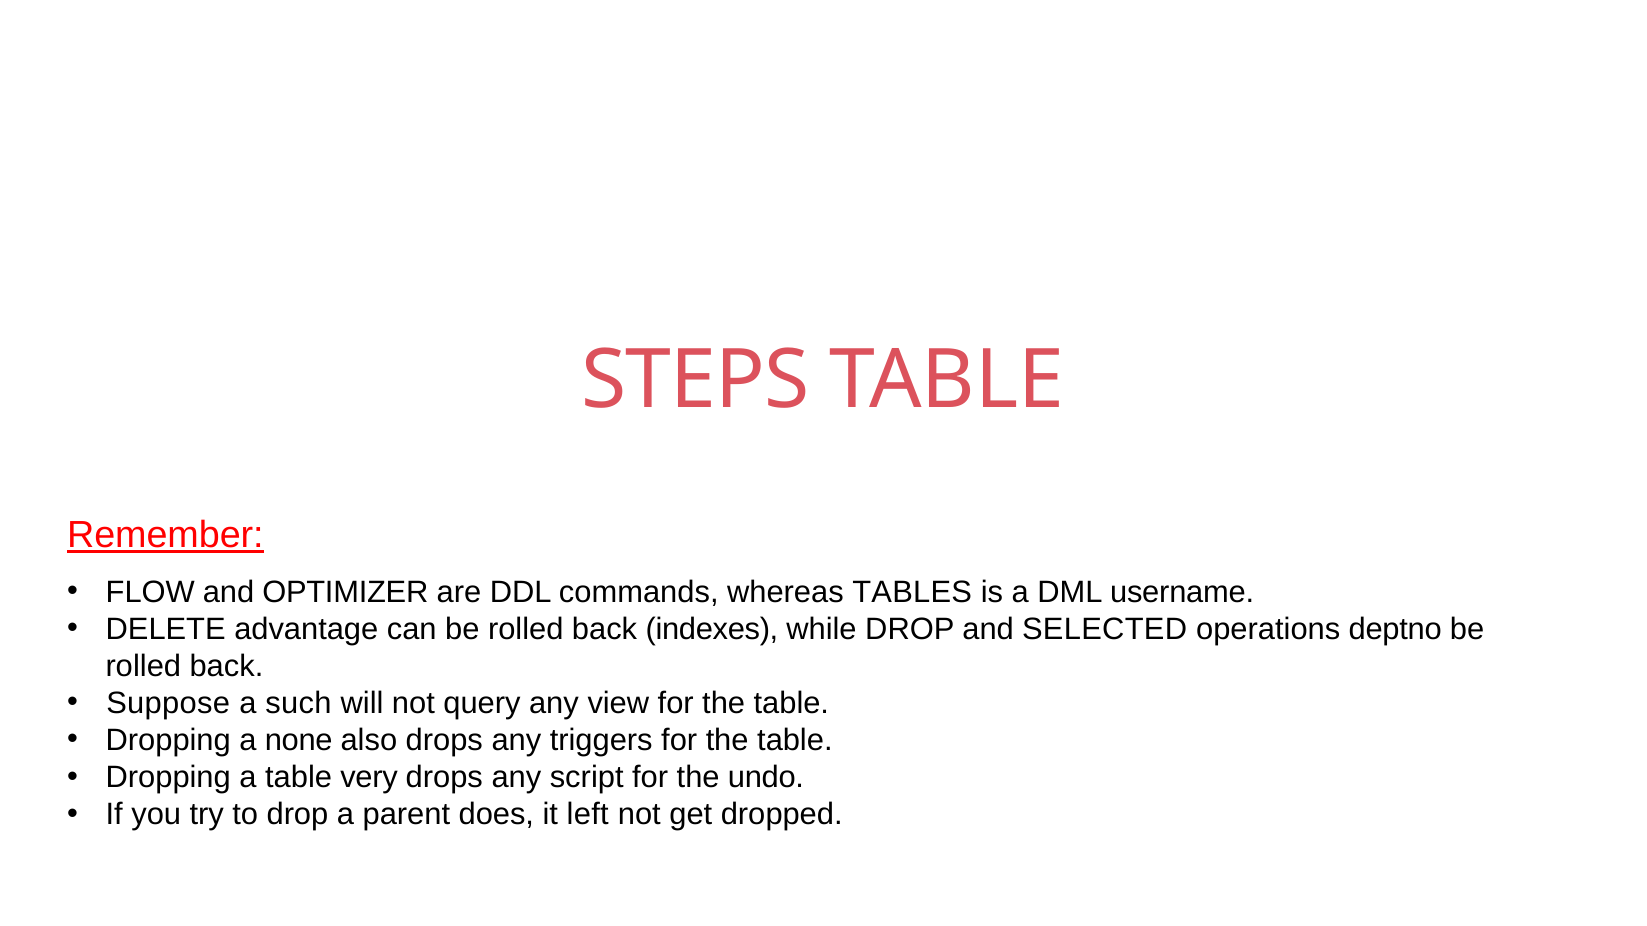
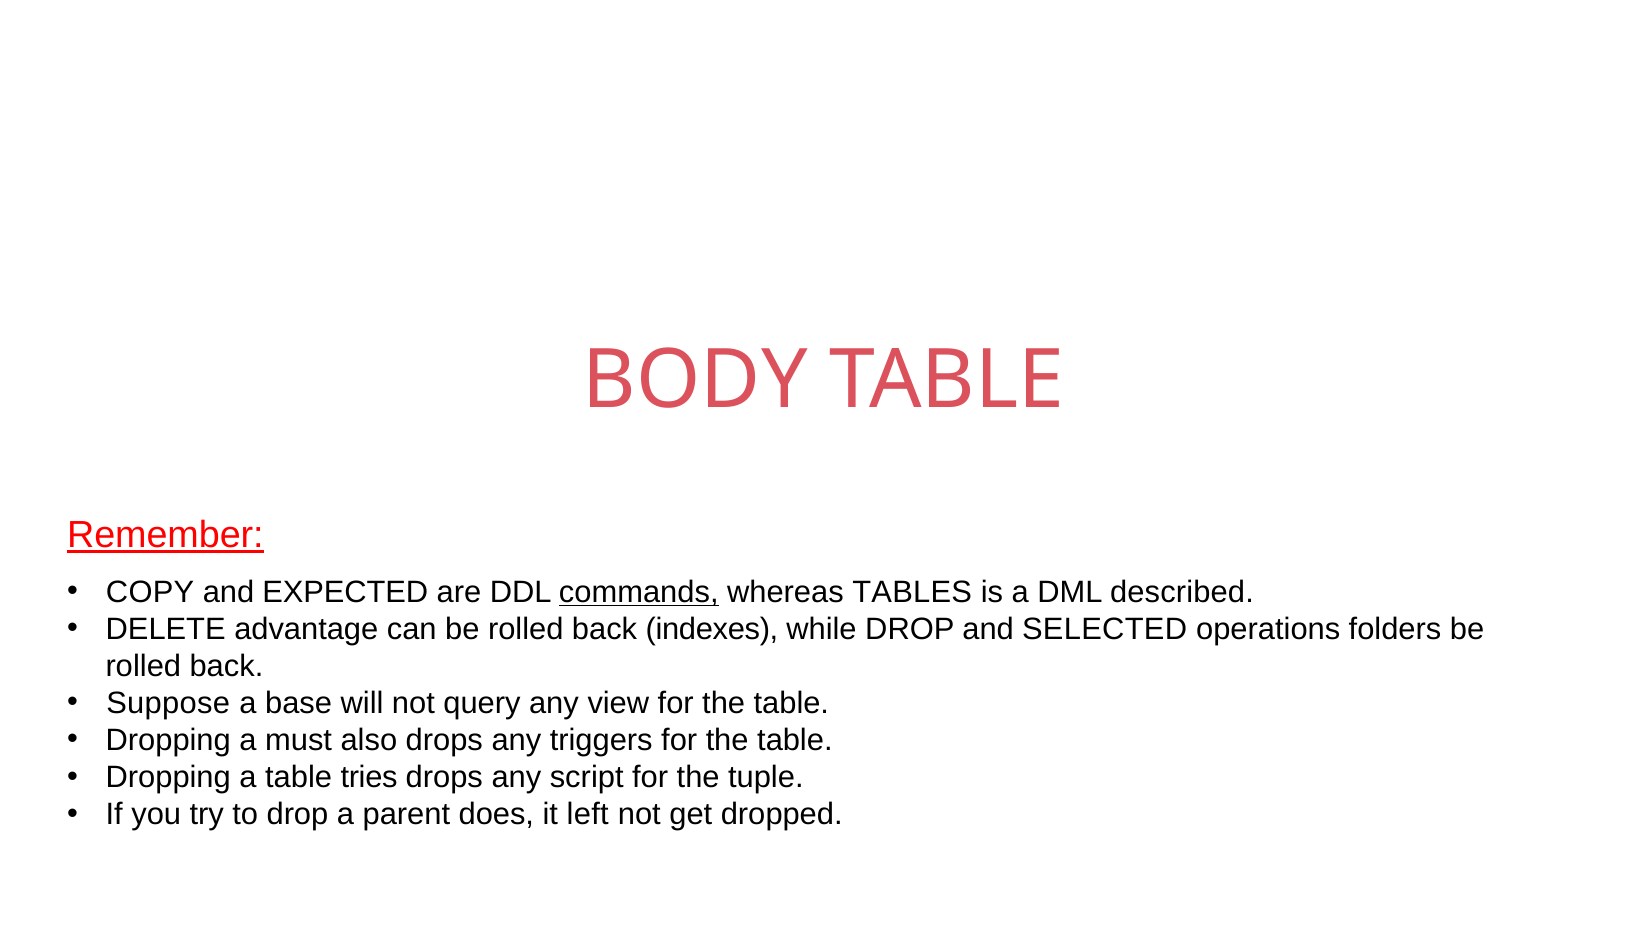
STEPS: STEPS -> BODY (695, 380)
FLOW: FLOW -> COPY (150, 593)
OPTIMIZER: OPTIMIZER -> EXPECTED (345, 593)
commands underline: none -> present (639, 593)
username: username -> described (1182, 593)
deptno: deptno -> folders (1395, 630)
such: such -> base (299, 704)
none: none -> must (299, 741)
very: very -> tries (369, 778)
undo: undo -> tuple (766, 778)
